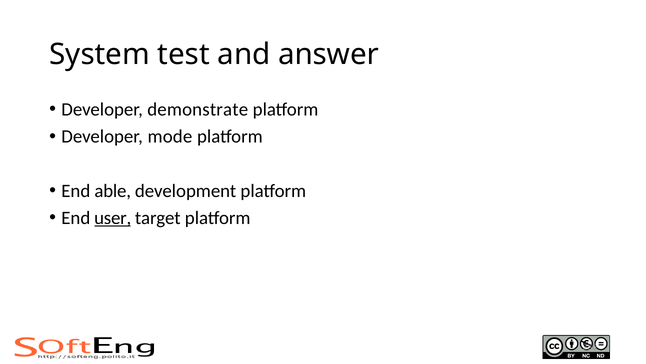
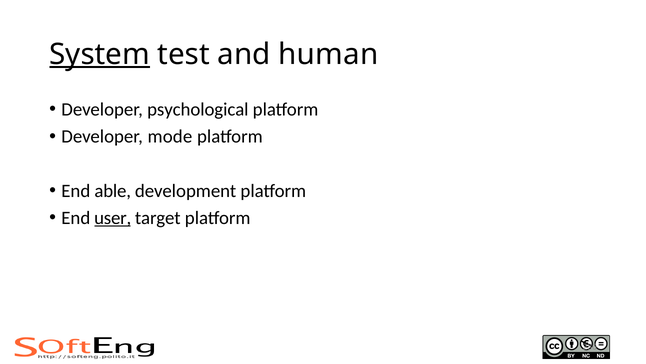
System underline: none -> present (100, 54)
answer: answer -> human (328, 54)
demonstrate: demonstrate -> psychological (198, 109)
